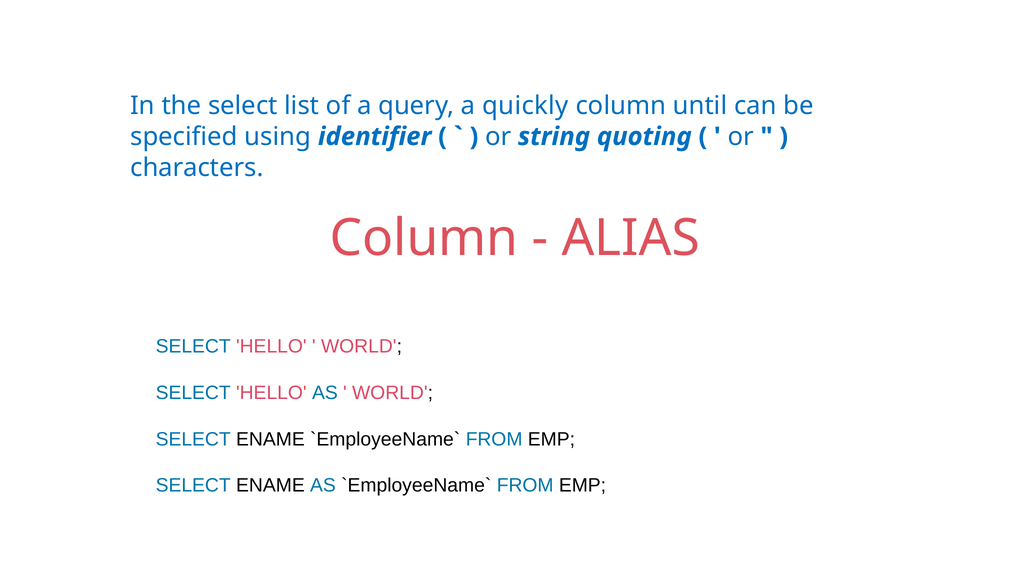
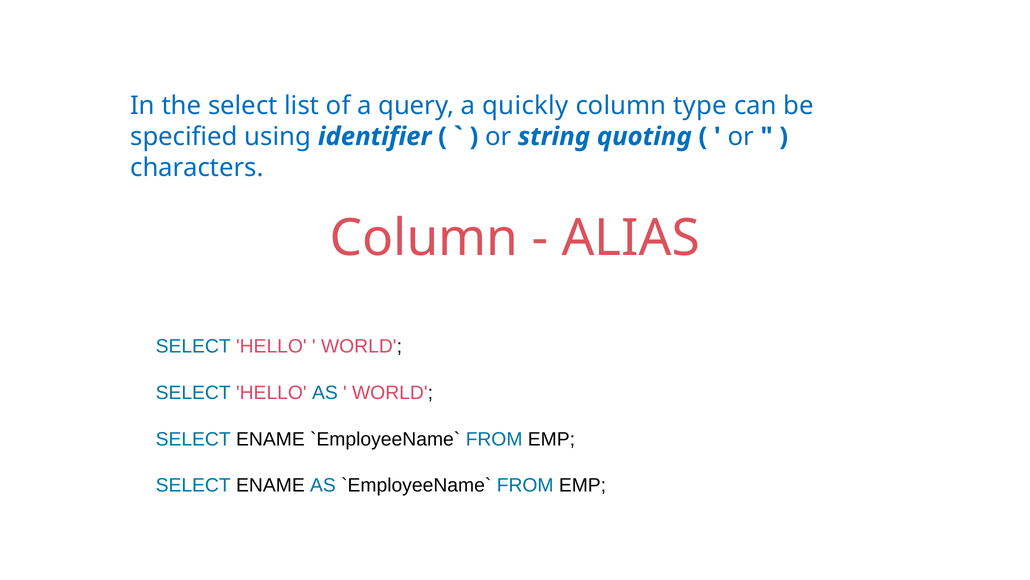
until: until -> type (700, 106)
